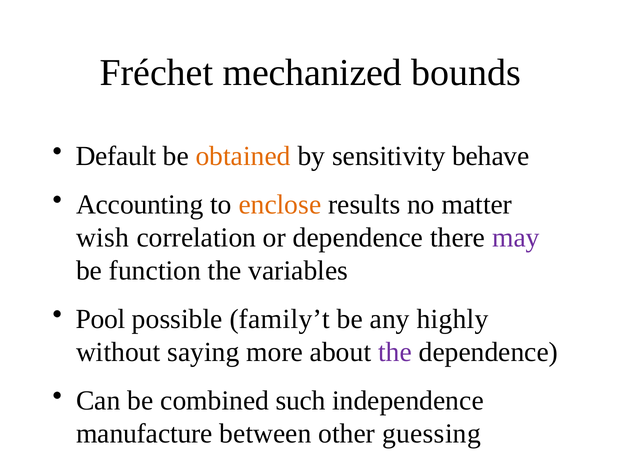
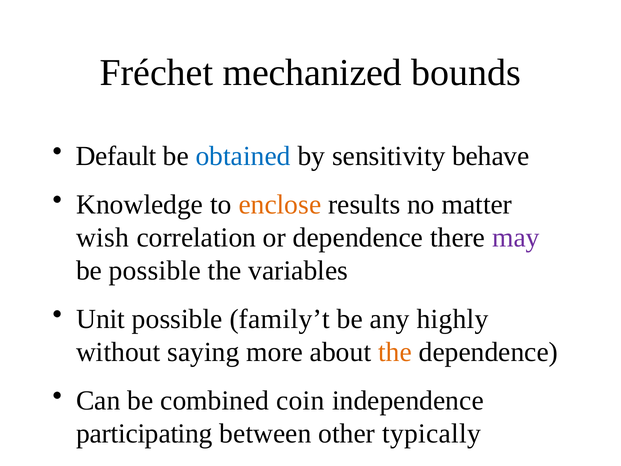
obtained colour: orange -> blue (243, 156)
Accounting: Accounting -> Knowledge (140, 204)
be function: function -> possible (155, 271)
Pool: Pool -> Unit (101, 319)
the colour: purple -> orange (395, 352)
such: such -> coin (301, 400)
manufacture: manufacture -> participating (144, 434)
guessing: guessing -> typically (432, 434)
